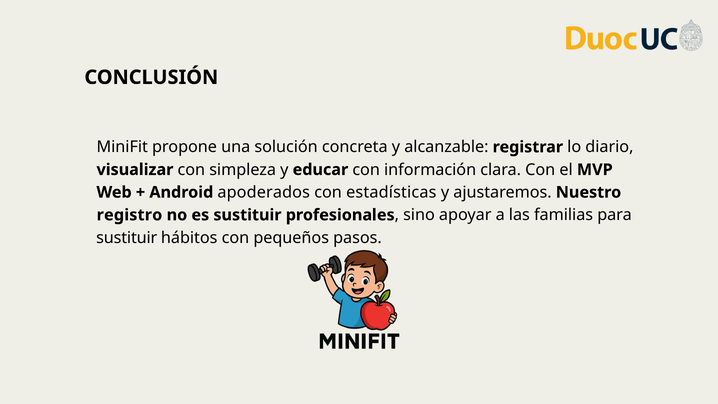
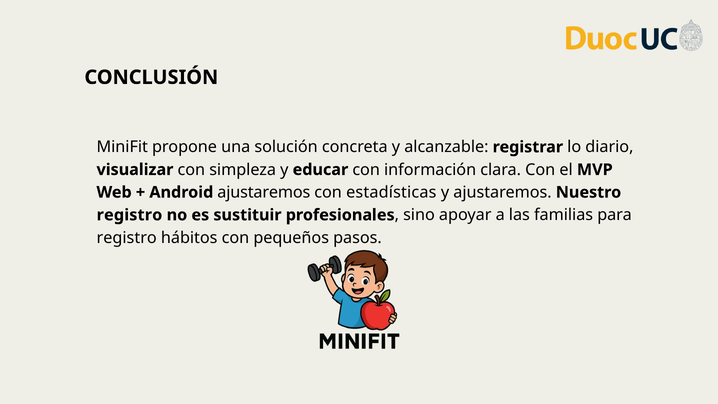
Android apoderados: apoderados -> ajustaremos (264, 192)
sustituir: sustituir -> registro (127, 238)
